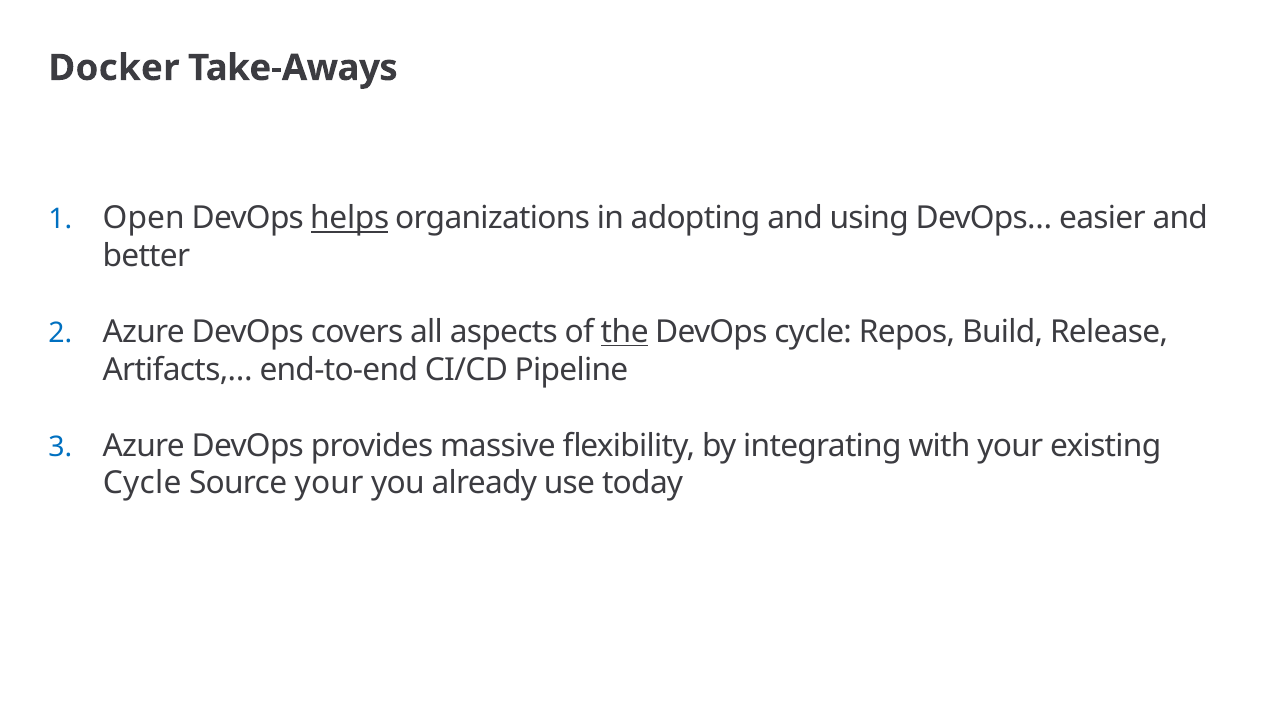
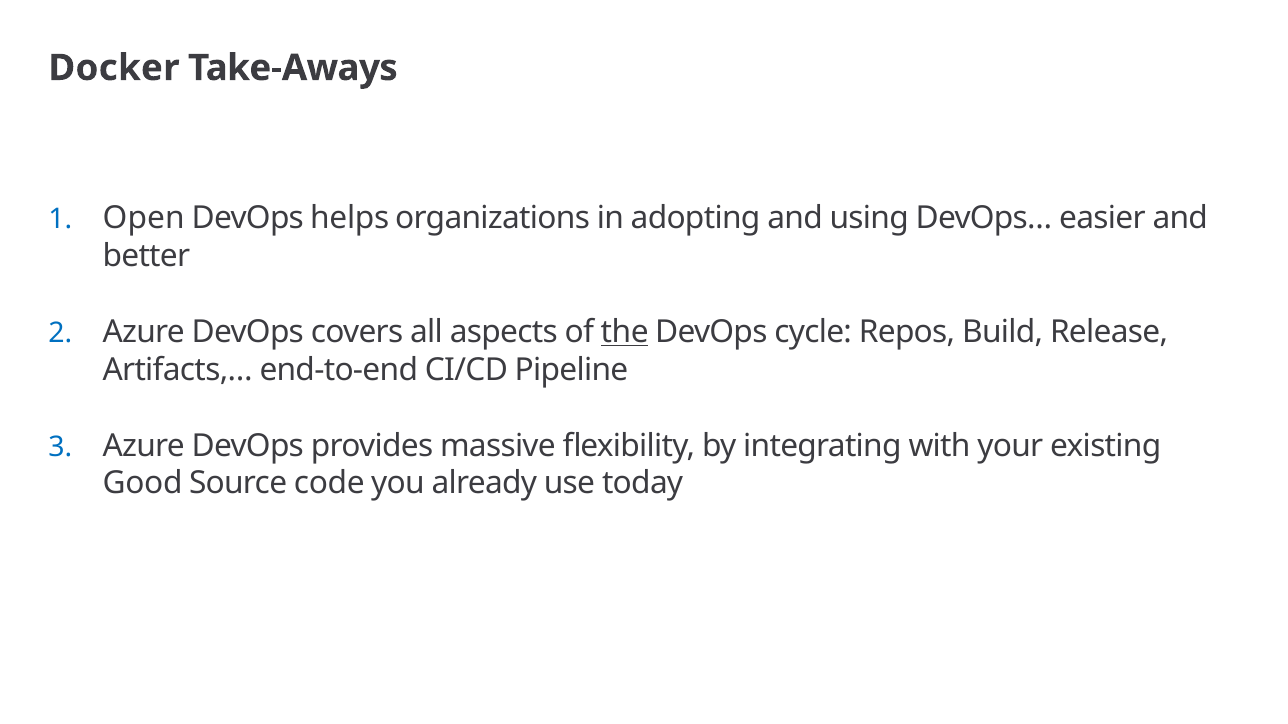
helps underline: present -> none (350, 218)
Cycle: Cycle -> Good (143, 484)
Source your: your -> code (329, 484)
